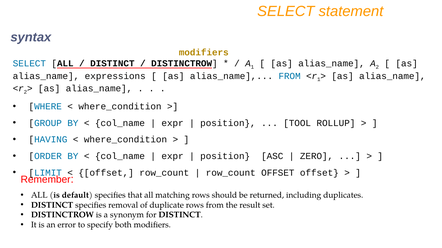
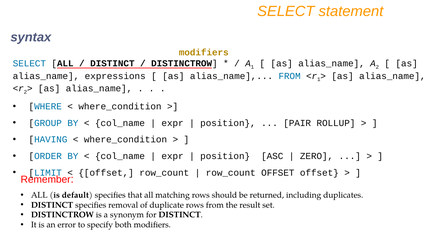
TOOL: TOOL -> PAIR (297, 123)
